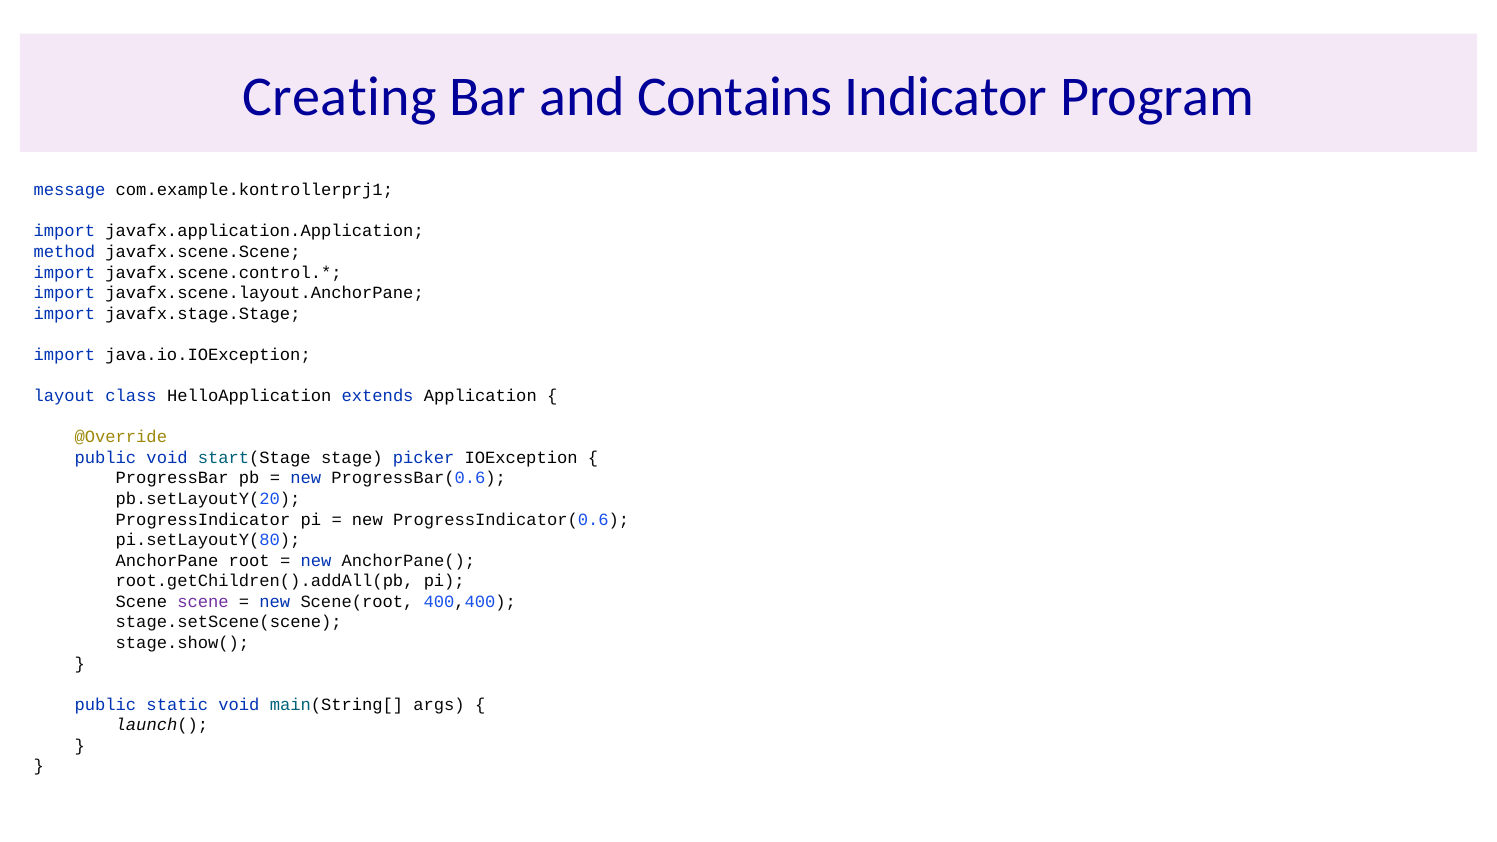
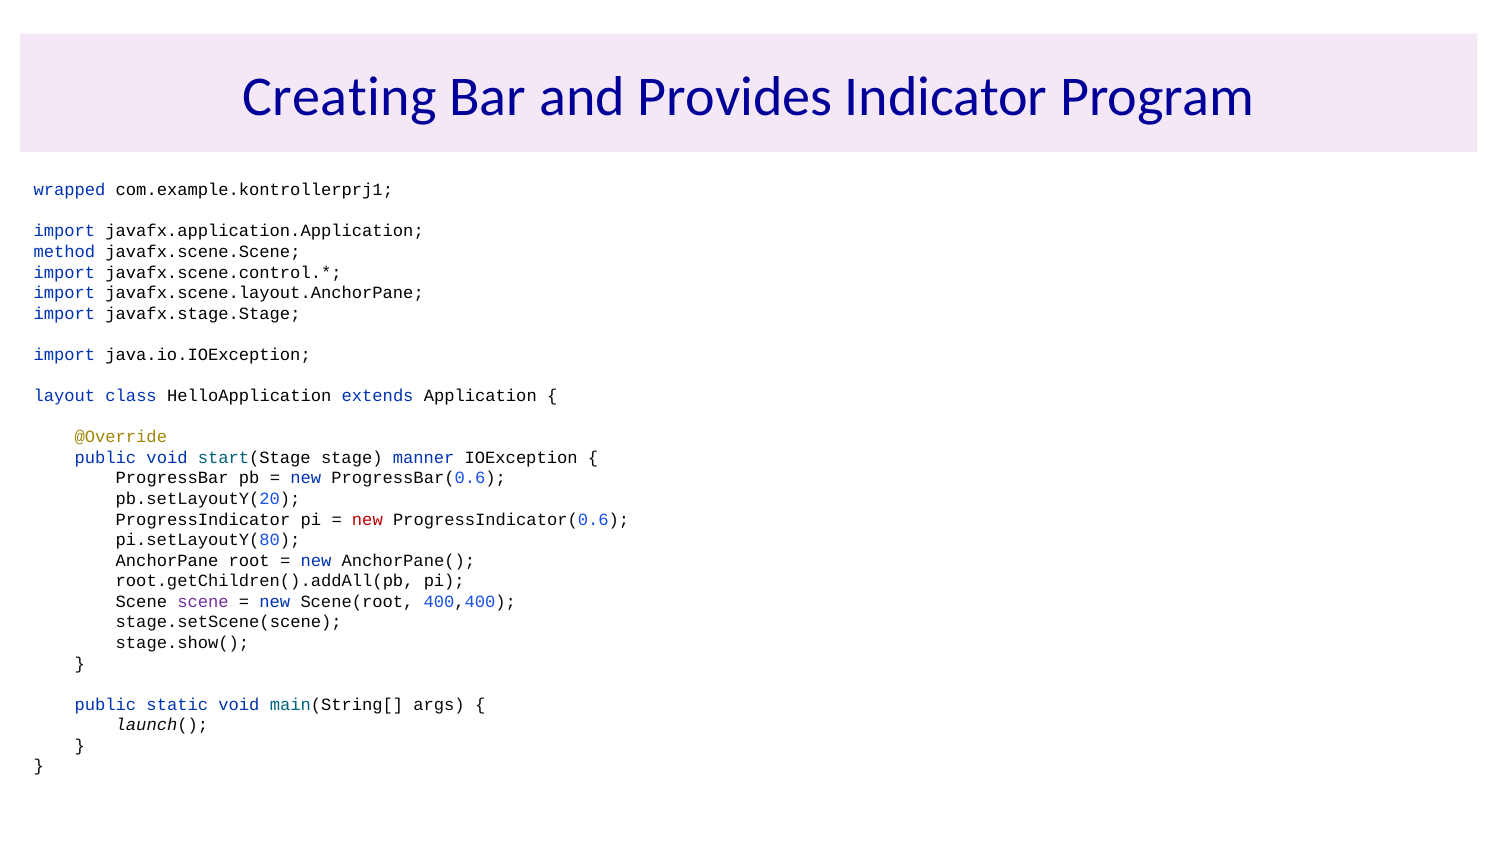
Contains: Contains -> Provides (735, 97)
message: message -> wrapped (70, 190)
picker: picker -> manner (424, 458)
new colour: black -> red (367, 519)
